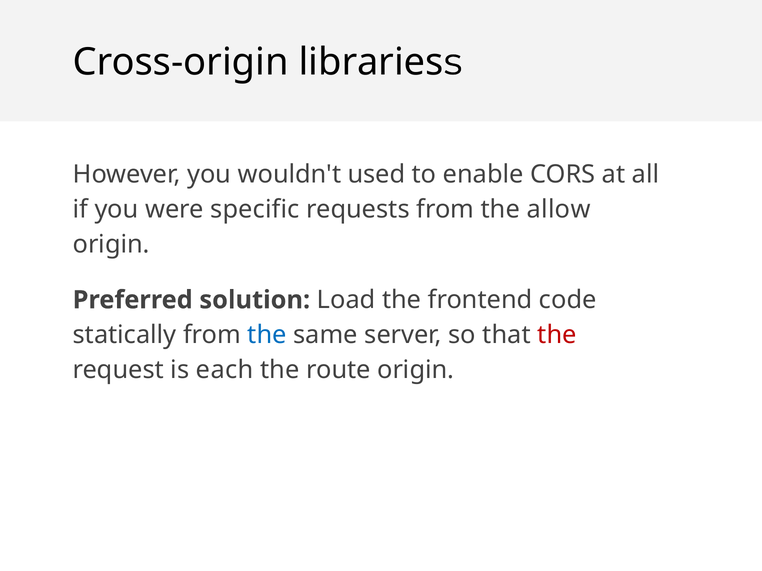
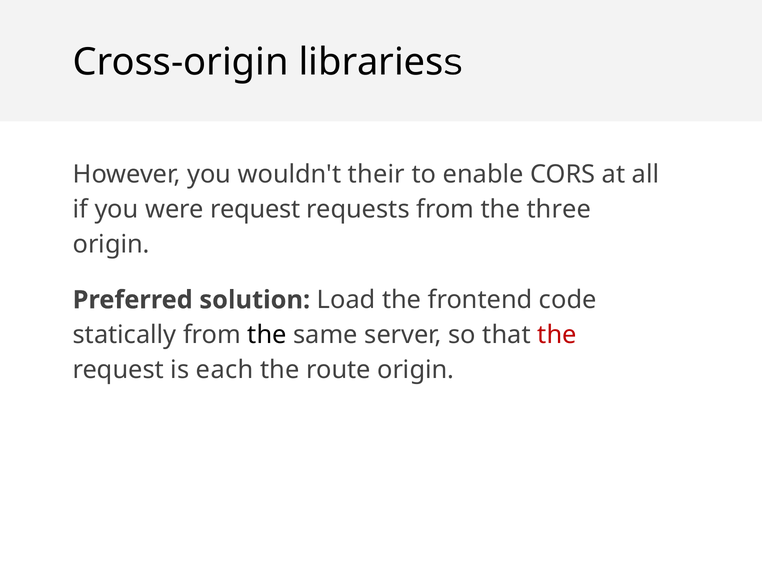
used: used -> their (376, 175)
were specific: specific -> request (255, 210)
allow: allow -> three (559, 210)
the colour: blue -> black (267, 335)
